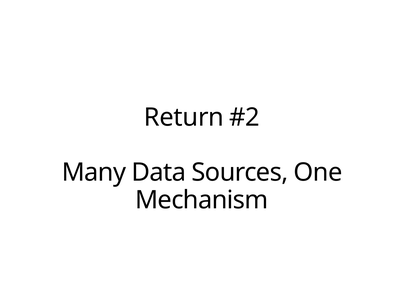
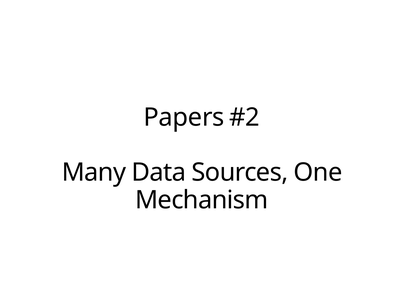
Return: Return -> Papers (184, 117)
